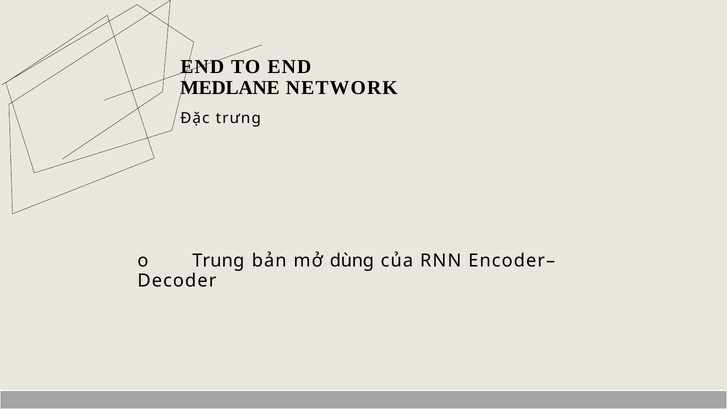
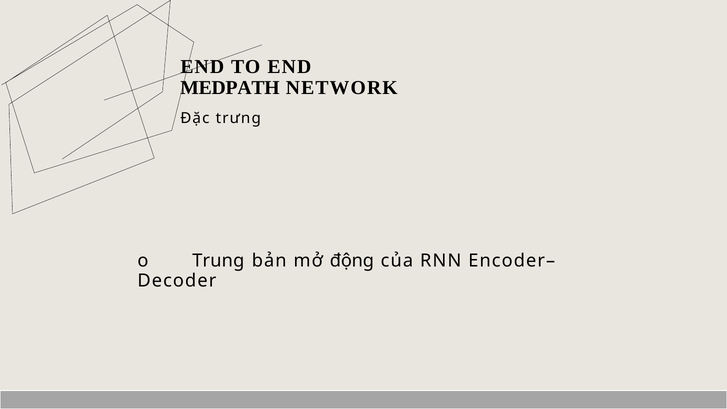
MEDLANE: MEDLANE -> MEDPATH (230, 88)
dùng: dùng -> động (352, 261)
